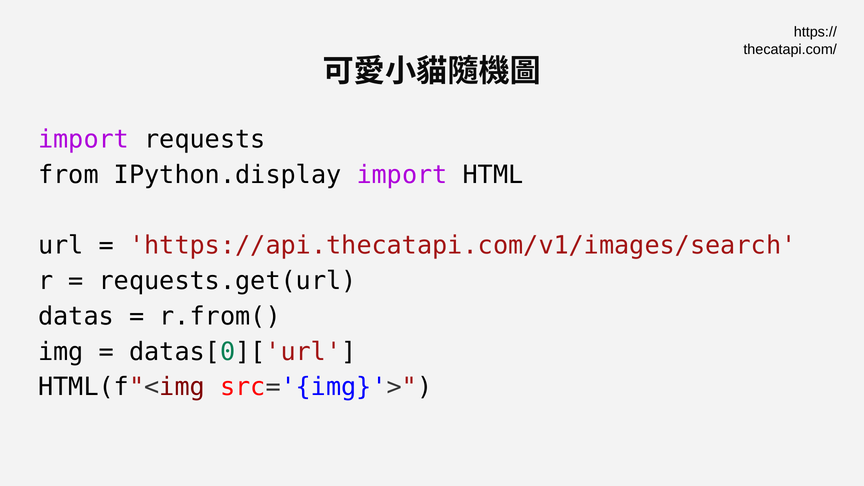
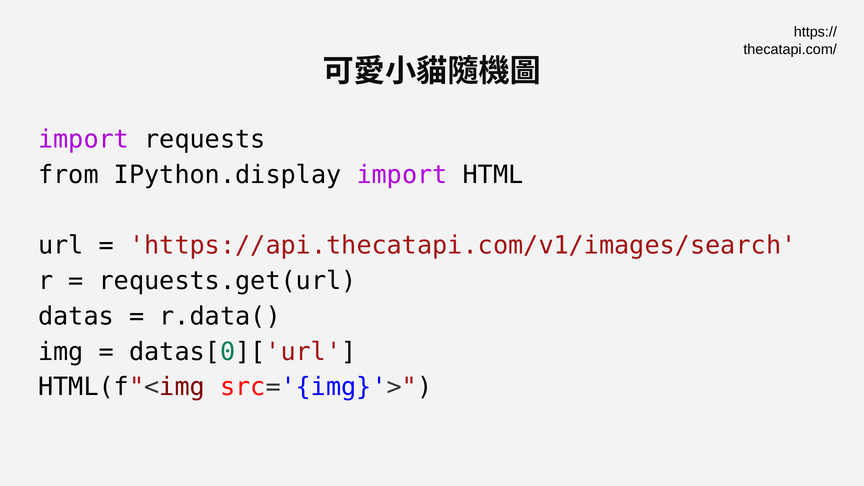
r.from(: r.from( -> r.data( (220, 316)
